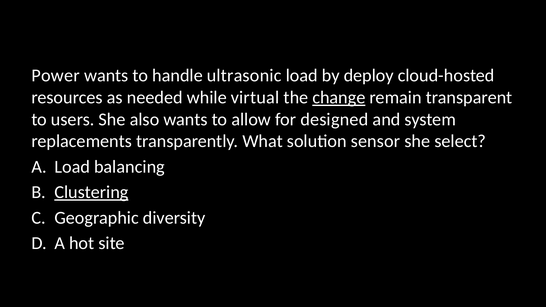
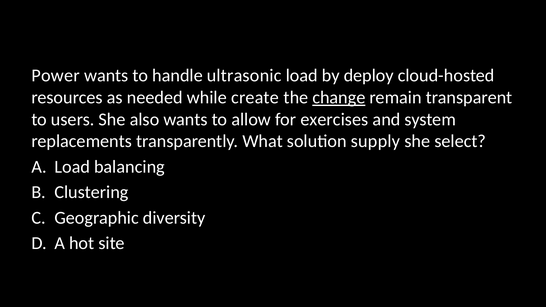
virtual: virtual -> create (255, 98)
designed: designed -> exercises (334, 119)
sensor: sensor -> supply (375, 141)
Clustering underline: present -> none (91, 192)
